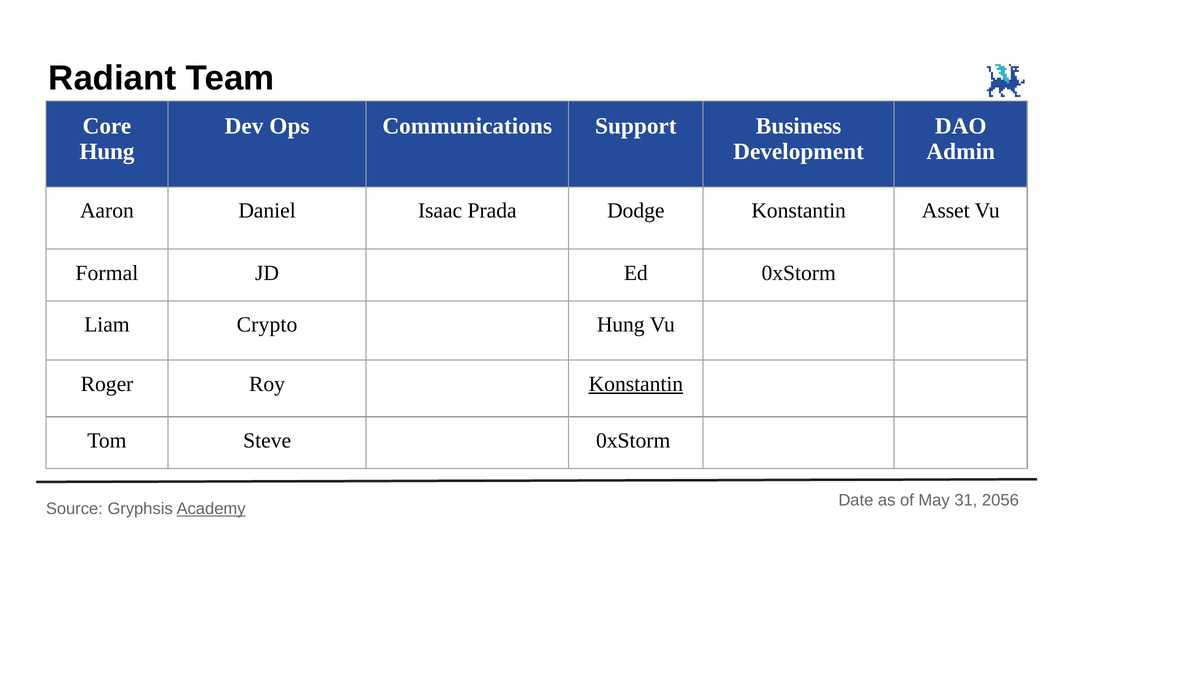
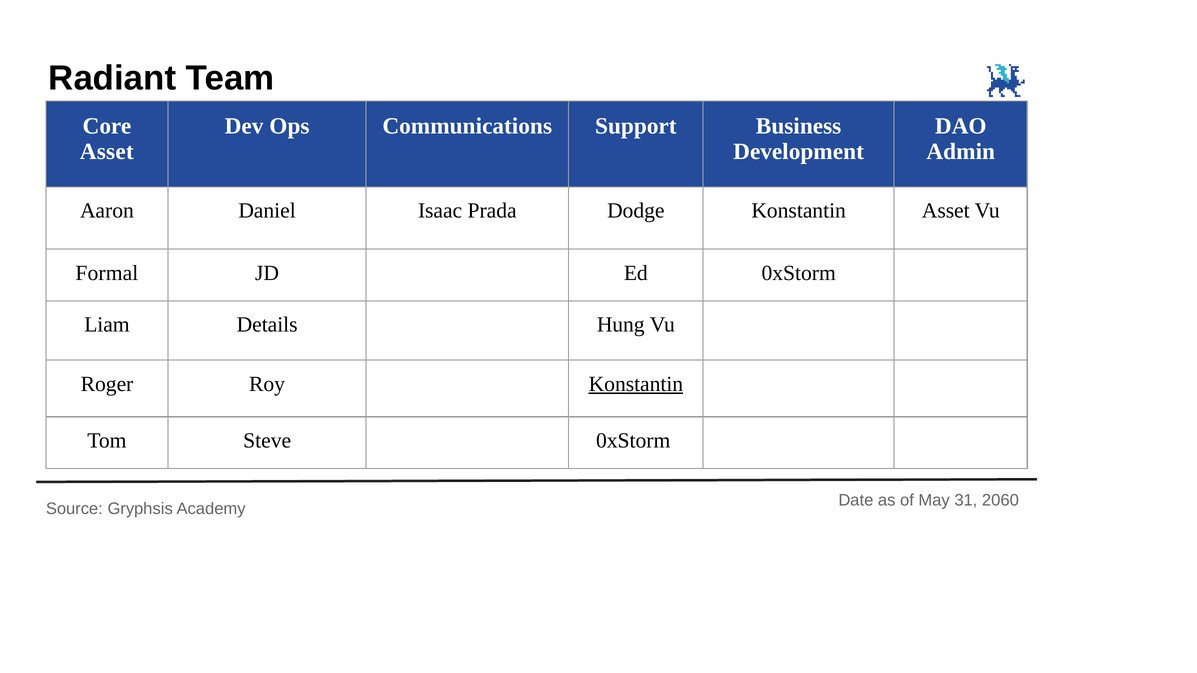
Hung: Hung -> Asset (107, 152)
Crypto: Crypto -> Details (267, 325)
Academy underline: present -> none (211, 509)
2056: 2056 -> 2060 (1000, 501)
